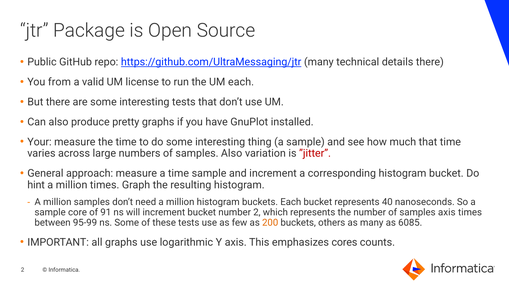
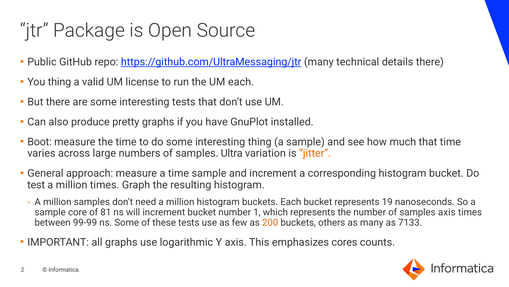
You from: from -> thing (60, 82)
Your: Your -> Boot (40, 142)
samples Also: Also -> Ultra (232, 153)
”jitter colour: red -> orange (315, 153)
hint: hint -> test (36, 184)
40: 40 -> 19 (387, 202)
91: 91 -> 81 (106, 212)
number 2: 2 -> 1 (257, 212)
95-99: 95-99 -> 99-99 (85, 222)
6085: 6085 -> 7133 (410, 222)
